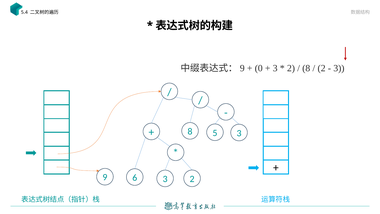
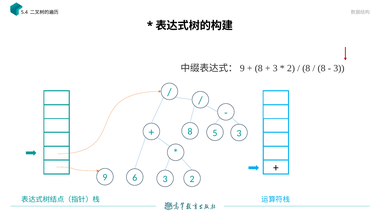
0: 0 -> 8 (259, 68)
2: 2 -> 8 (322, 68)
